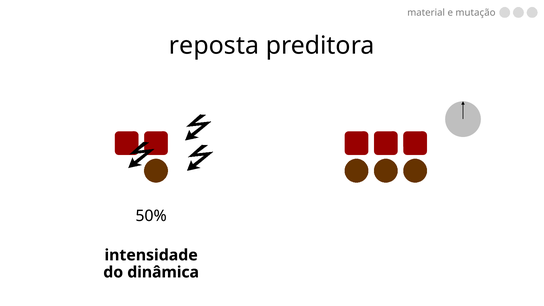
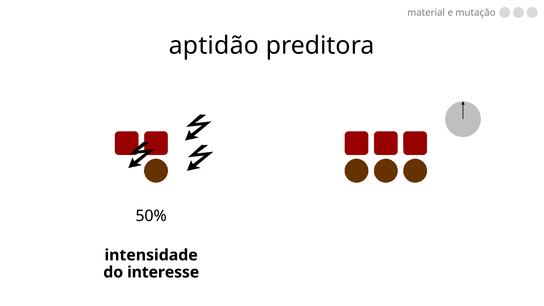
reposta: reposta -> aptidão (214, 46)
dinâmica: dinâmica -> interesse (163, 272)
